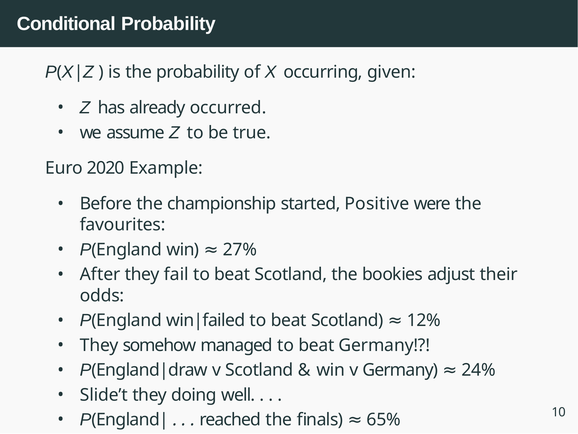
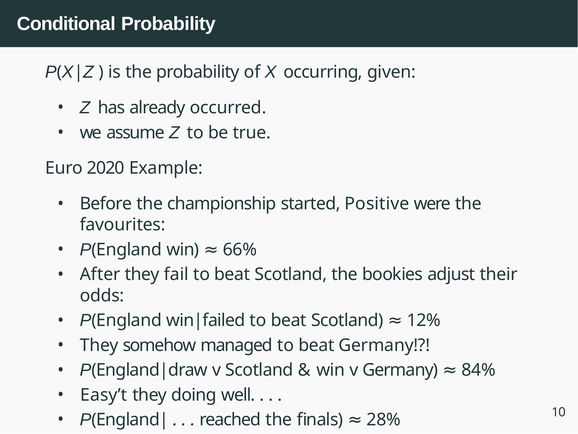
27%: 27% -> 66% (240, 250)
24%: 24% -> 84% (479, 370)
Slide’t: Slide’t -> Easy’t (104, 395)
65%: 65% -> 28% (384, 420)
